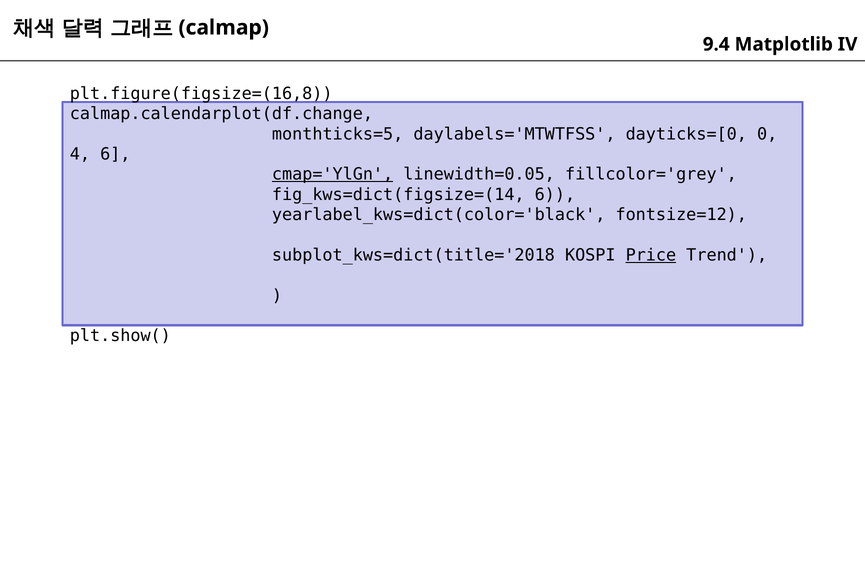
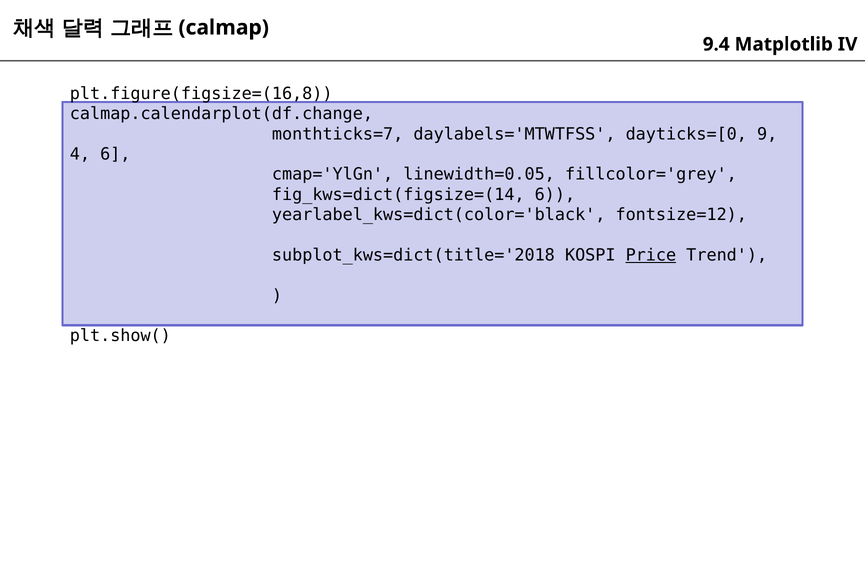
monthticks=5: monthticks=5 -> monthticks=7 (338, 134)
0: 0 -> 9 (767, 134)
cmap='YlGn underline: present -> none (333, 174)
